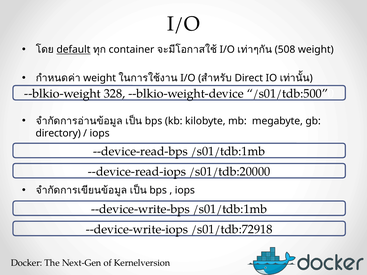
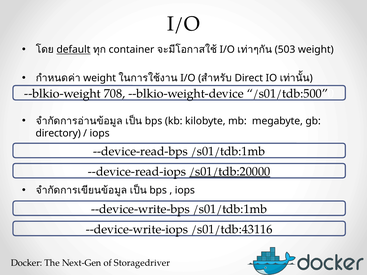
508: 508 -> 503 (285, 50)
328: 328 -> 708 (114, 94)
/s01/tdb:20000 underline: none -> present (230, 172)
/s01/tdb:72918: /s01/tdb:72918 -> /s01/tdb:43116 (232, 229)
Kernelversion: Kernelversion -> Storagedriver (142, 263)
